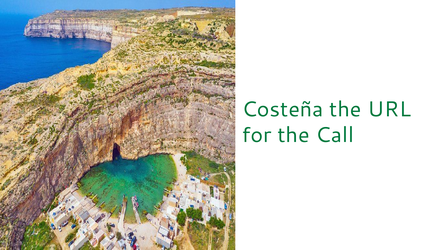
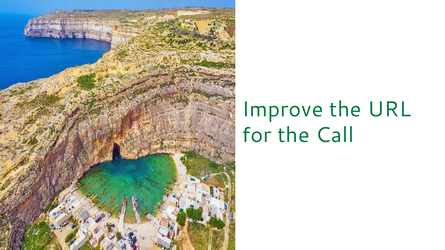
Costeña: Costeña -> Improve (283, 109)
